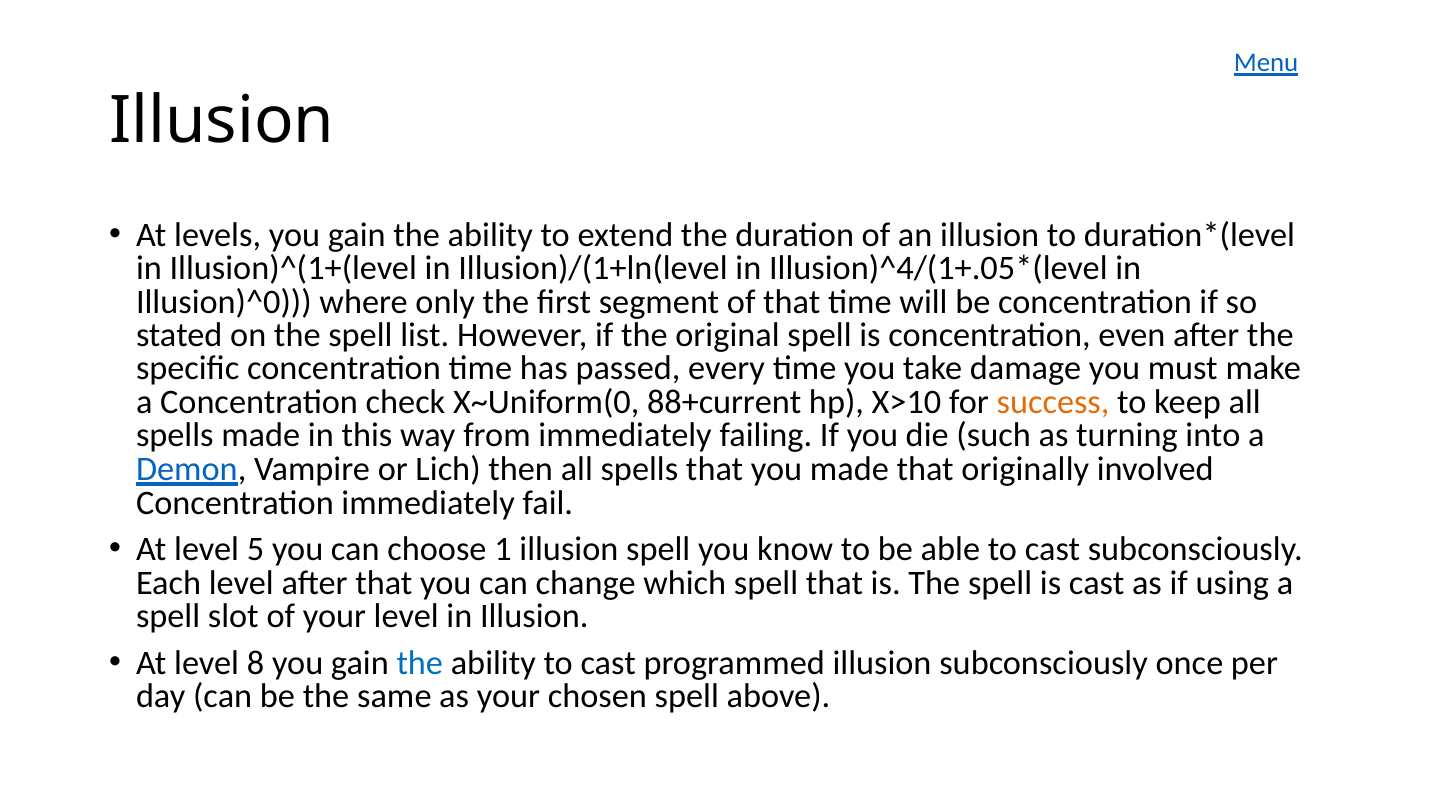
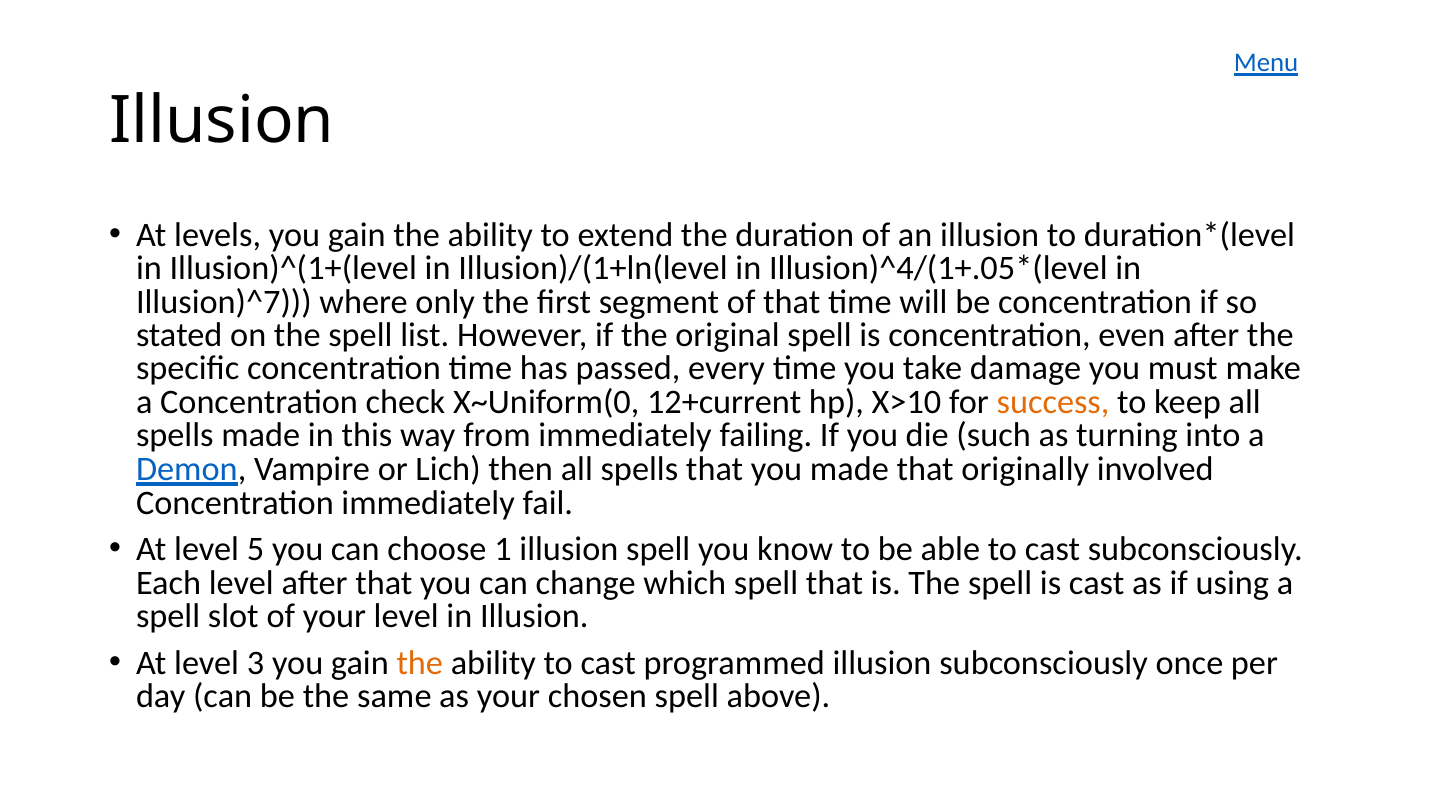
Illusion)^0: Illusion)^0 -> Illusion)^7 (224, 302)
88+current: 88+current -> 12+current (724, 402)
8: 8 -> 3 (256, 663)
the colour: blue -> orange (420, 663)
